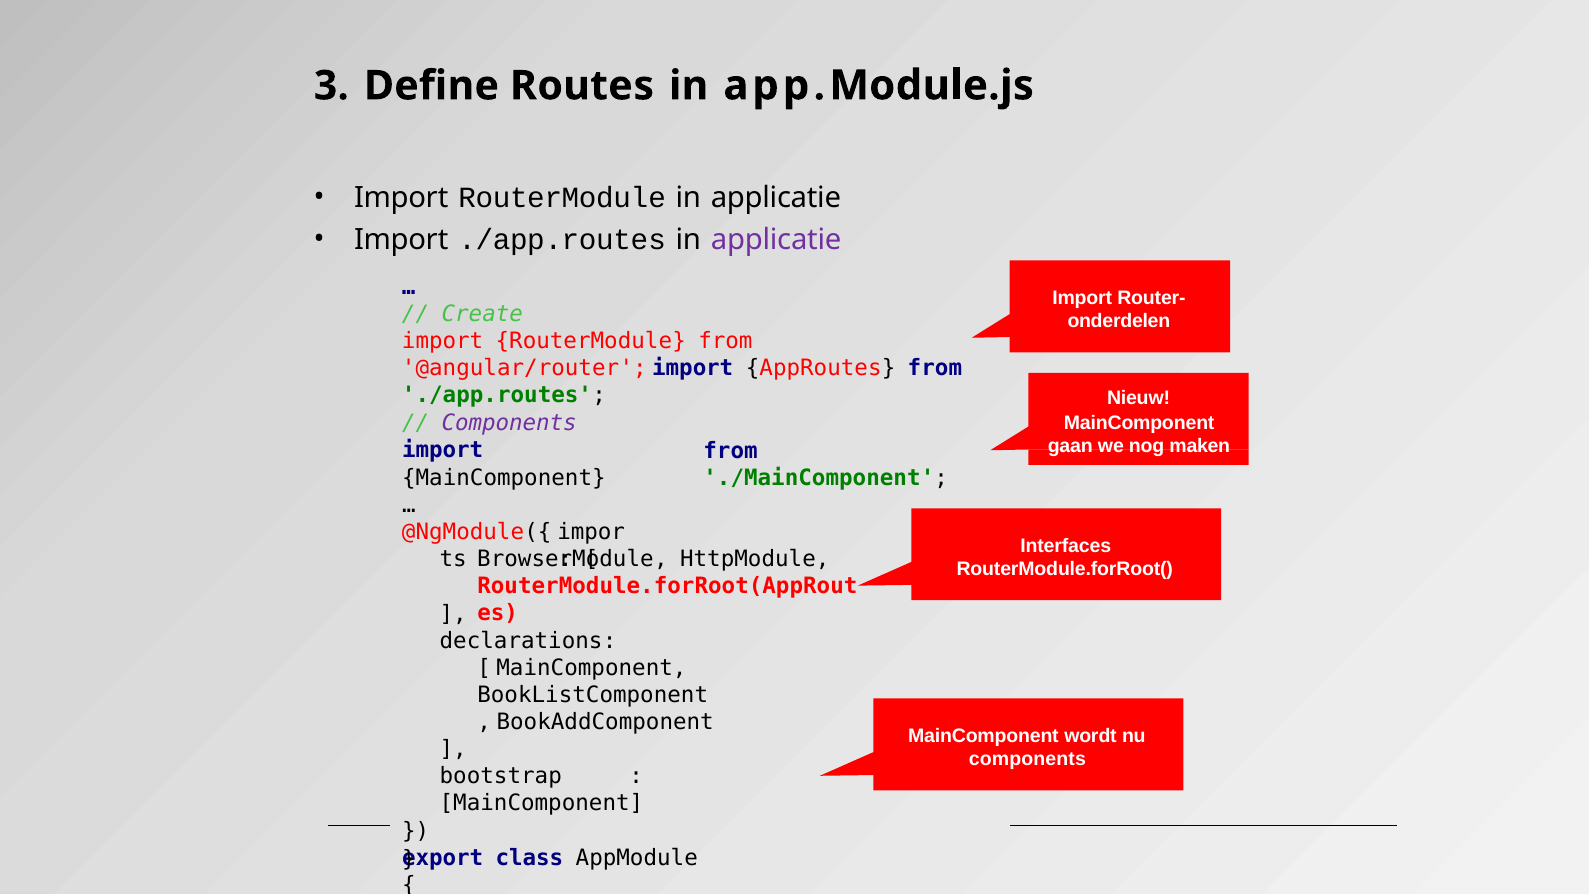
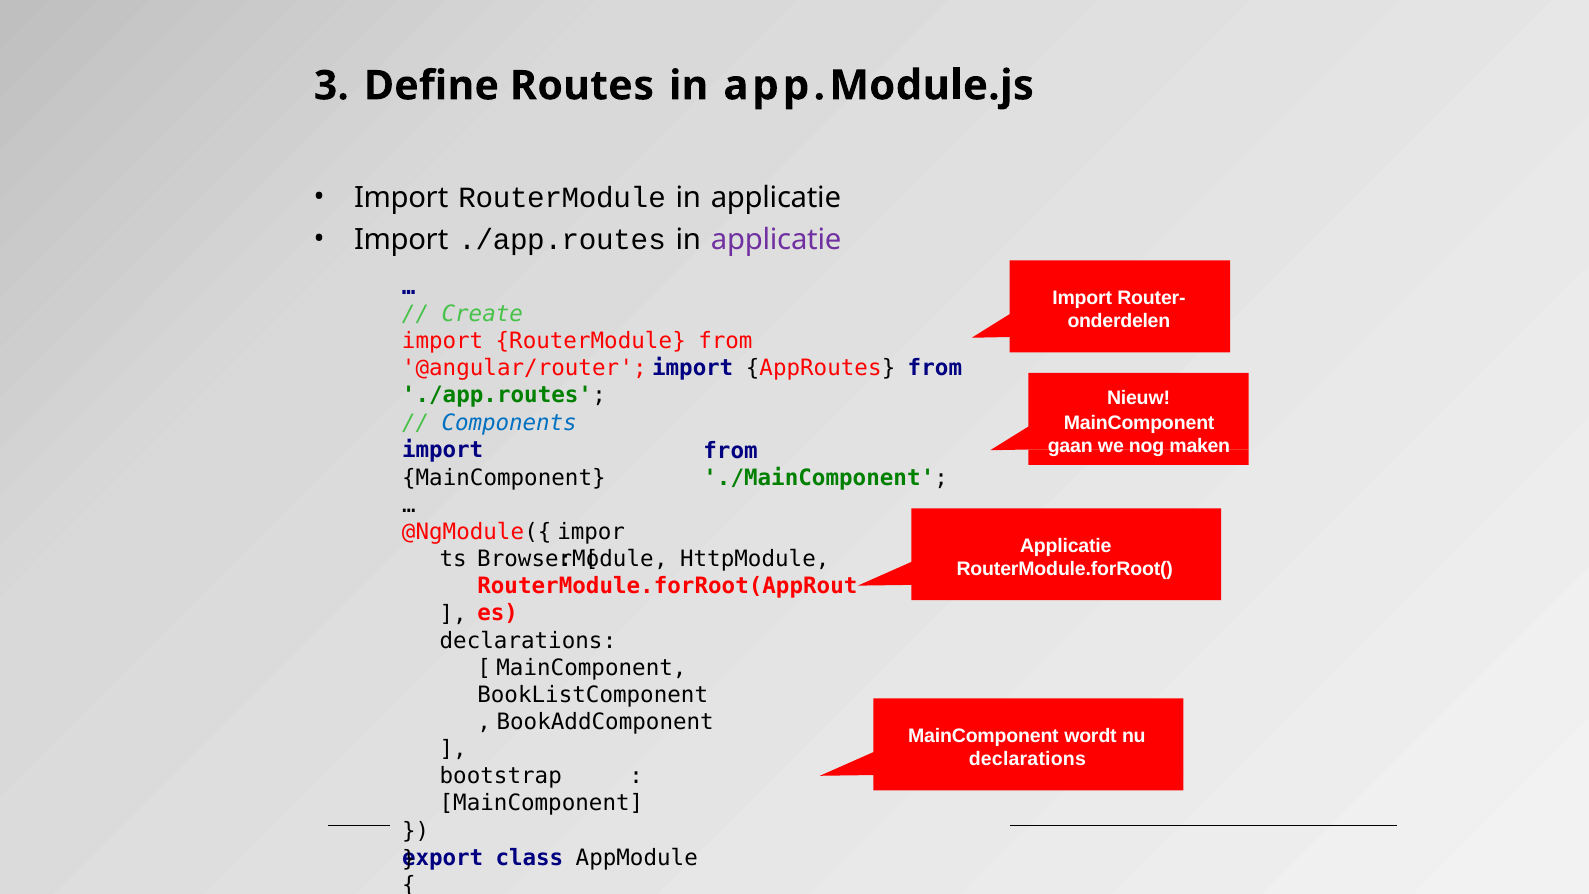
Components colour: purple -> blue (509, 423)
Interfaces: Interfaces -> Applicatie (1066, 546)
components: components -> declarations (1027, 759)
